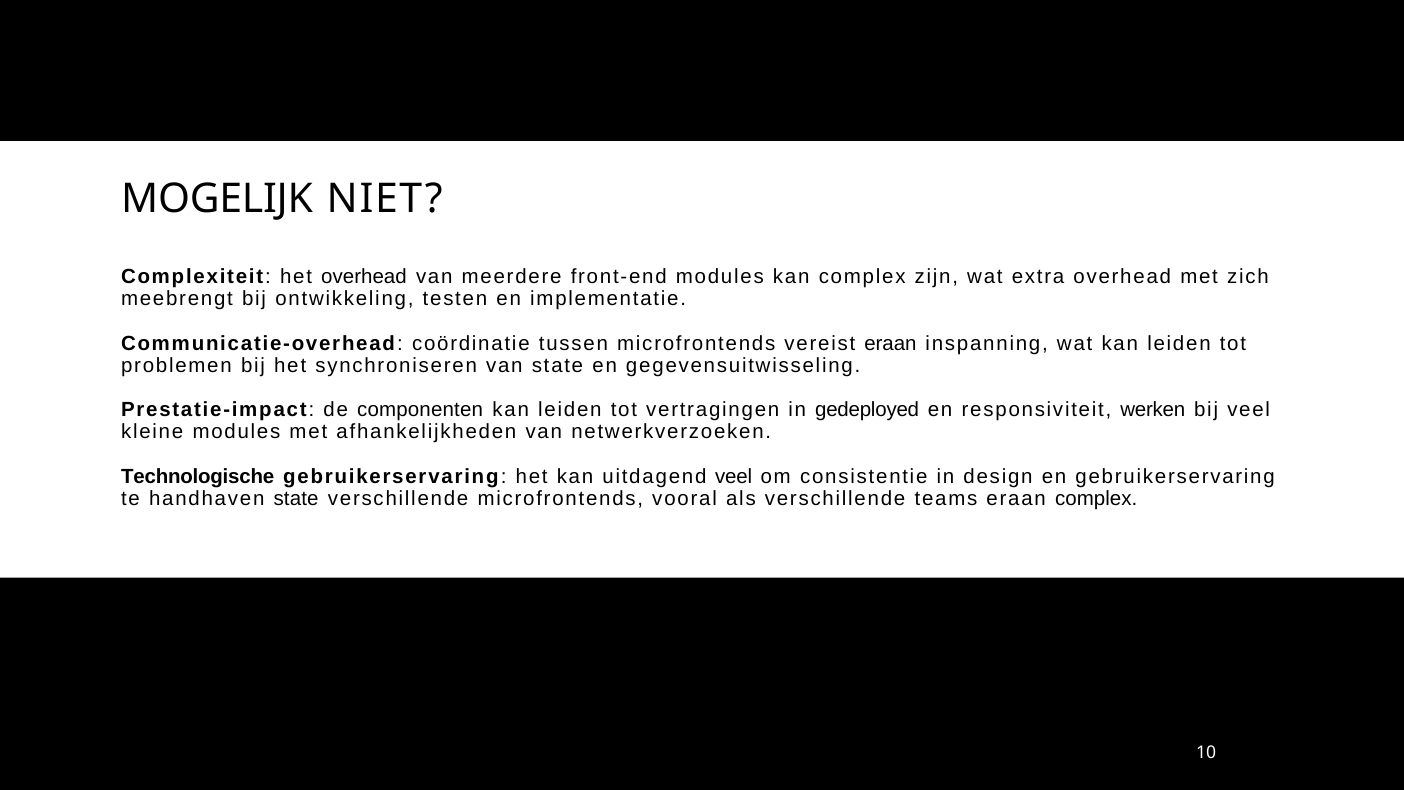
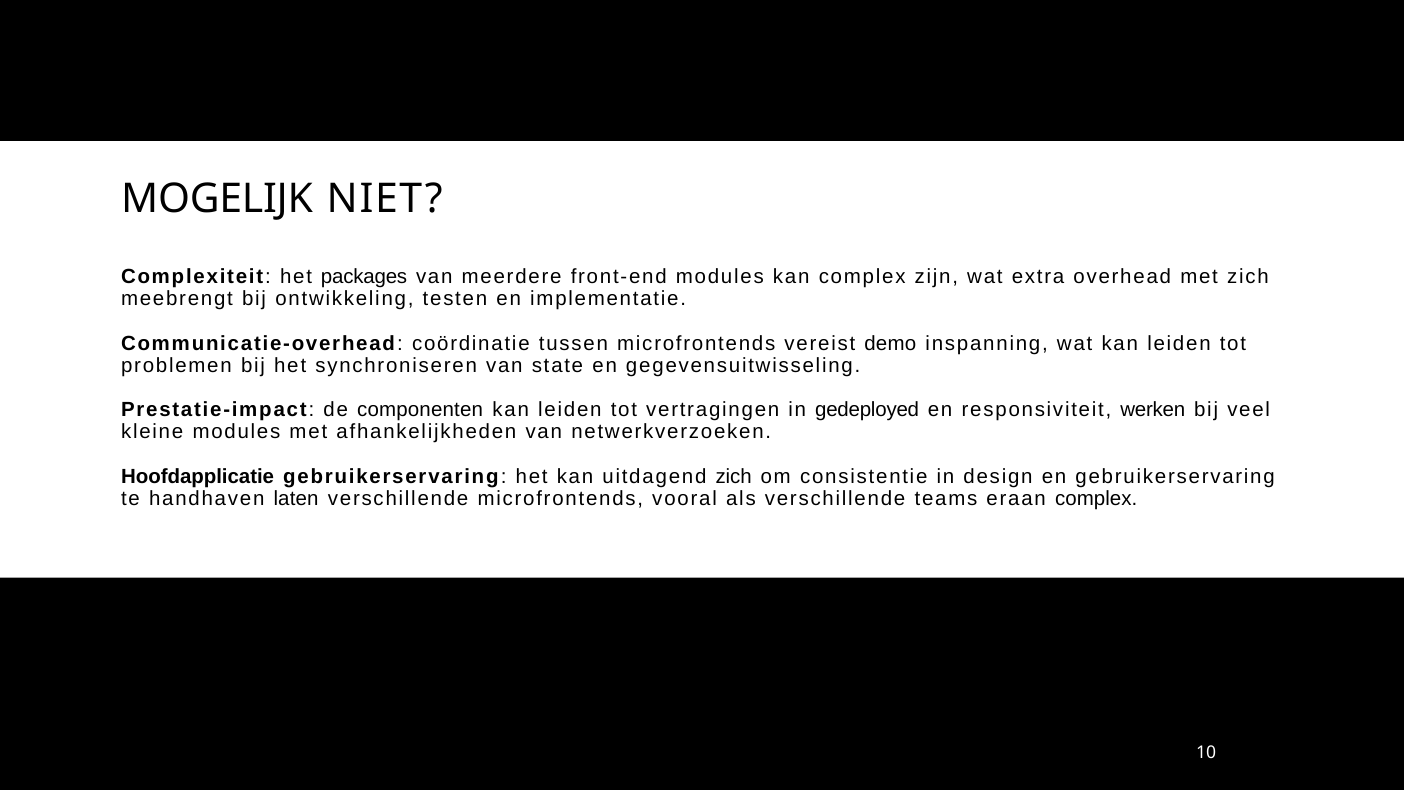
het overhead: overhead -> packages (364, 277)
vereist eraan: eraan -> demo (890, 343)
Technologische: Technologische -> Hoofdapplicatie (198, 476)
uitdagend veel: veel -> zich (734, 476)
handhaven state: state -> laten (296, 498)
